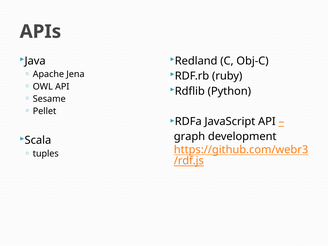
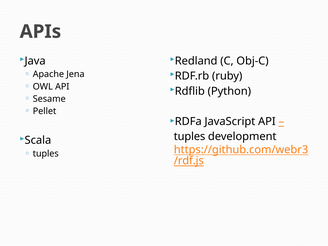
graph: graph -> tuples (190, 136)
